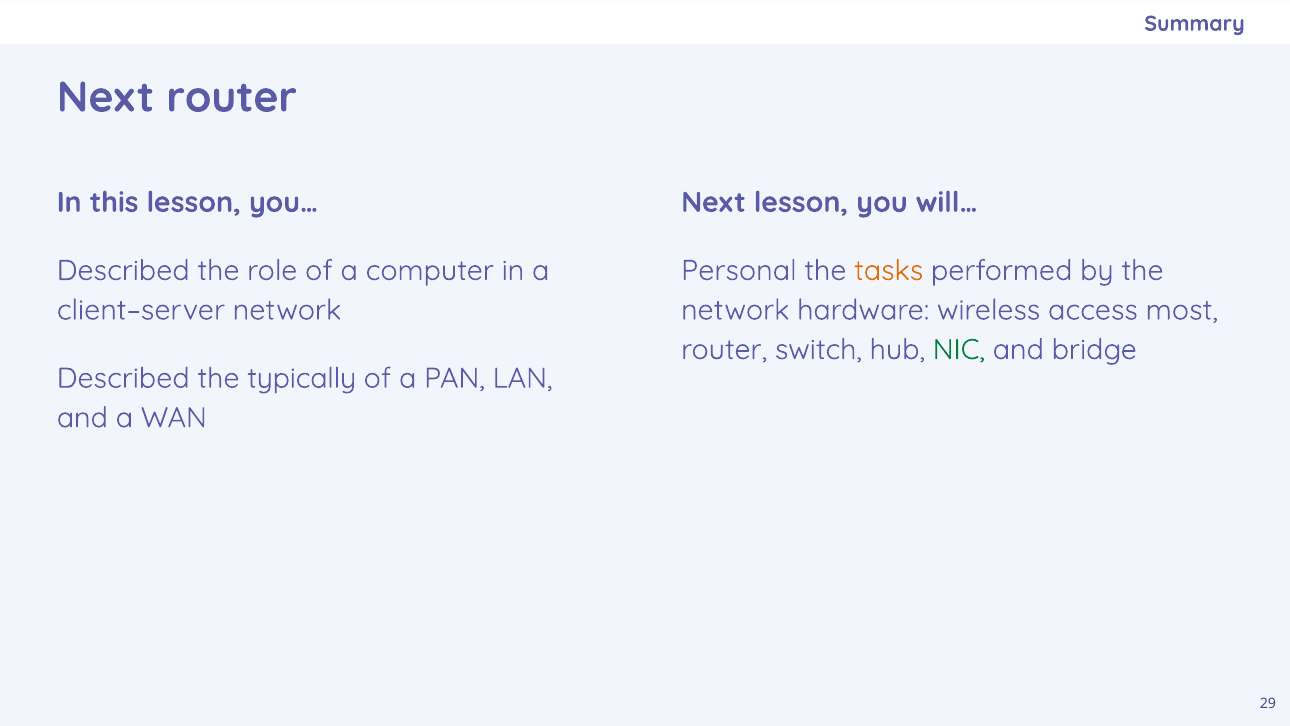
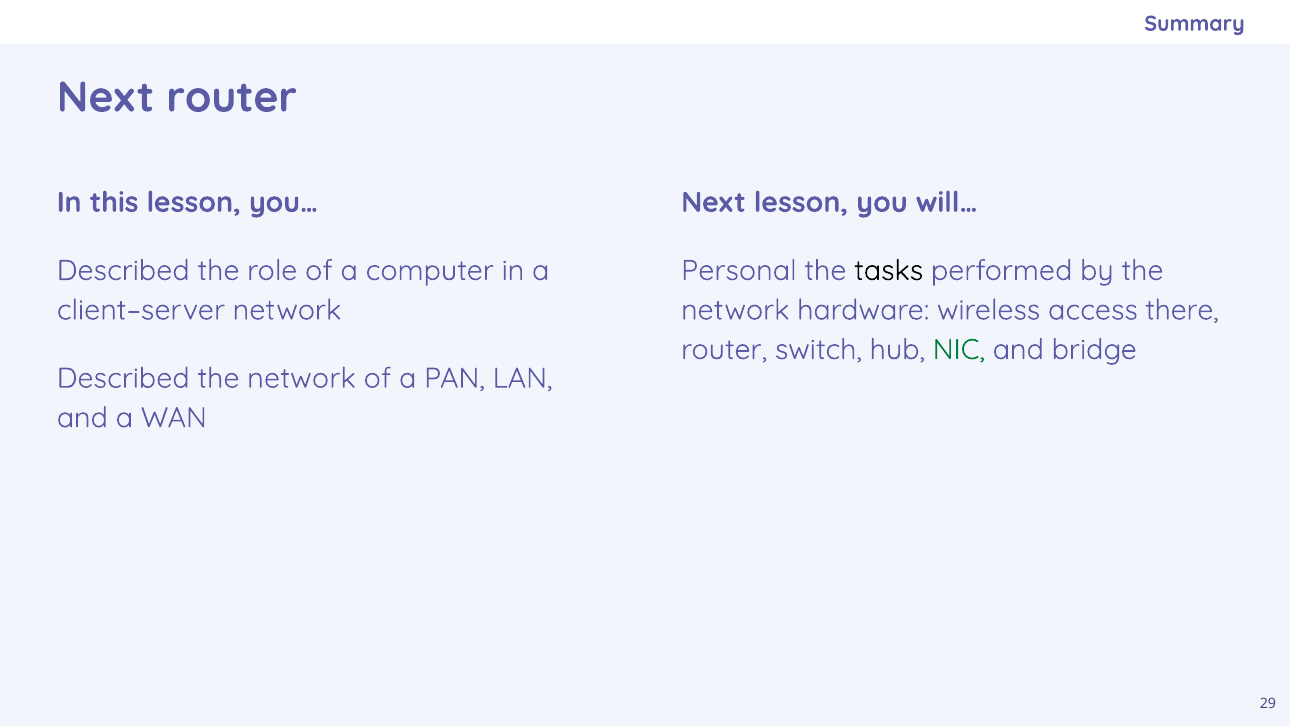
tasks colour: orange -> black (889, 270)
most: most -> there (1182, 310)
Described the typically: typically -> network (302, 378)
